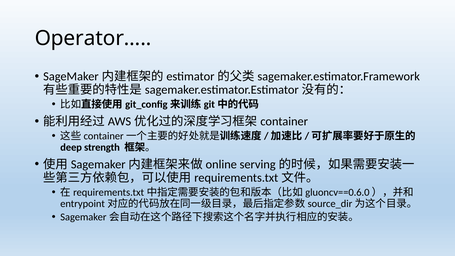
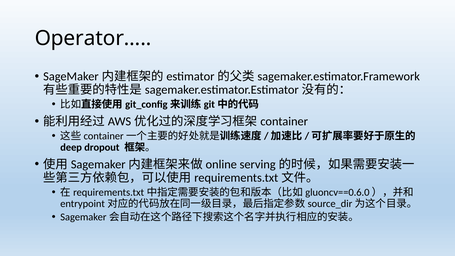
strength: strength -> dropout (102, 147)
